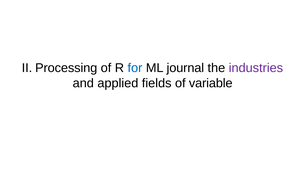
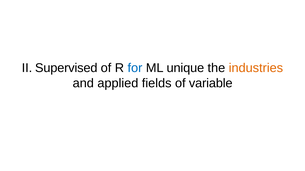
Processing: Processing -> Supervised (66, 68)
journal: journal -> unique (185, 68)
industries colour: purple -> orange (256, 68)
